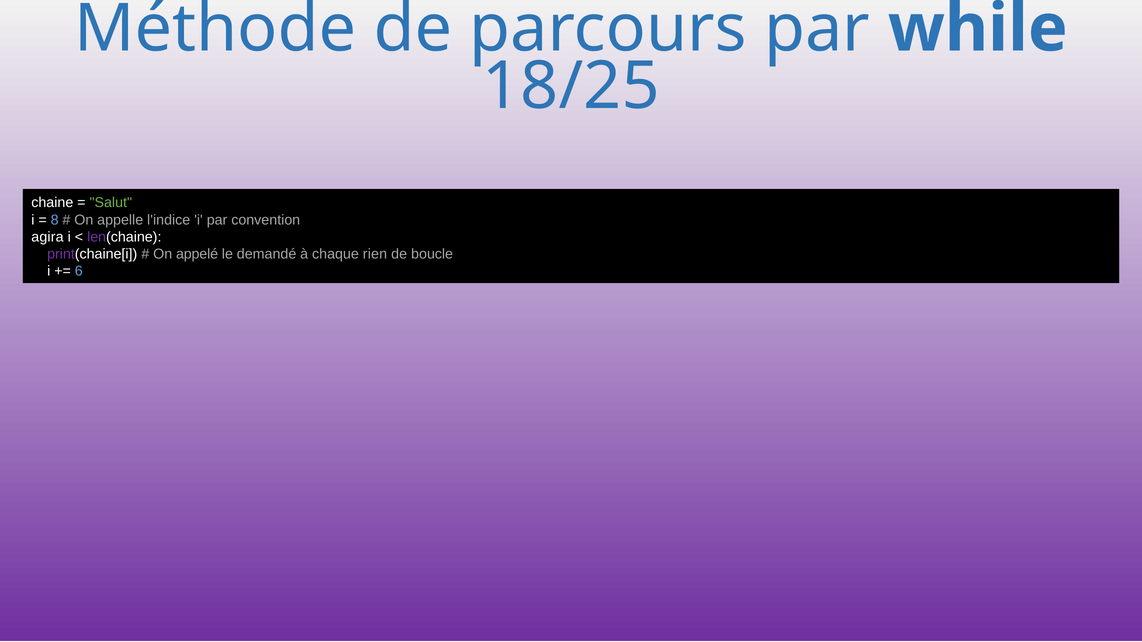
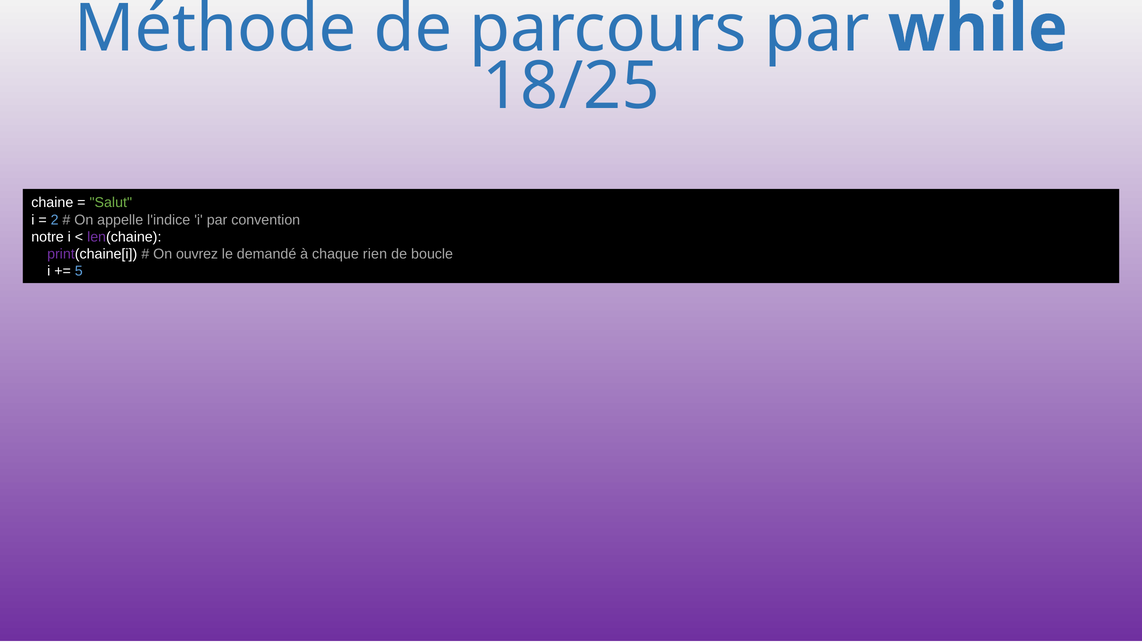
8: 8 -> 2 (55, 220)
agira: agira -> notre (48, 237)
appelé: appelé -> ouvrez (197, 254)
6: 6 -> 5 (79, 271)
